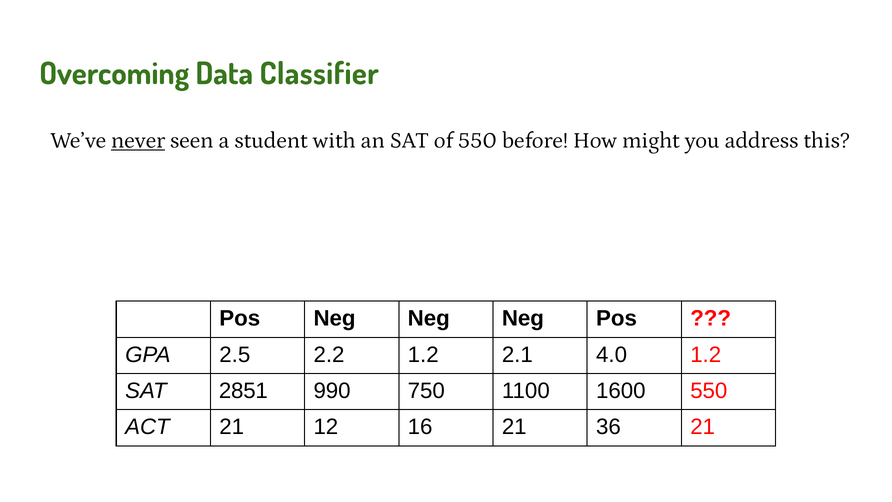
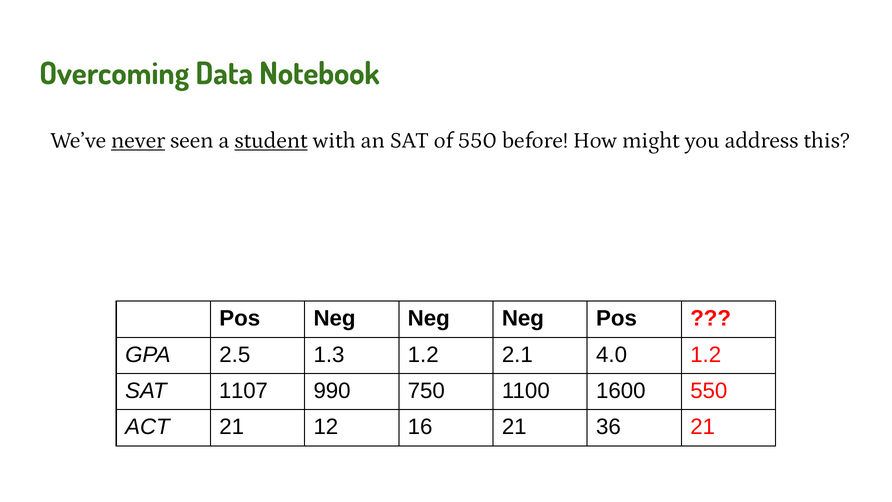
Classifier: Classifier -> Notebook (319, 74)
student underline: none -> present (271, 140)
2.2: 2.2 -> 1.3 (329, 354)
2851: 2851 -> 1107 (243, 391)
